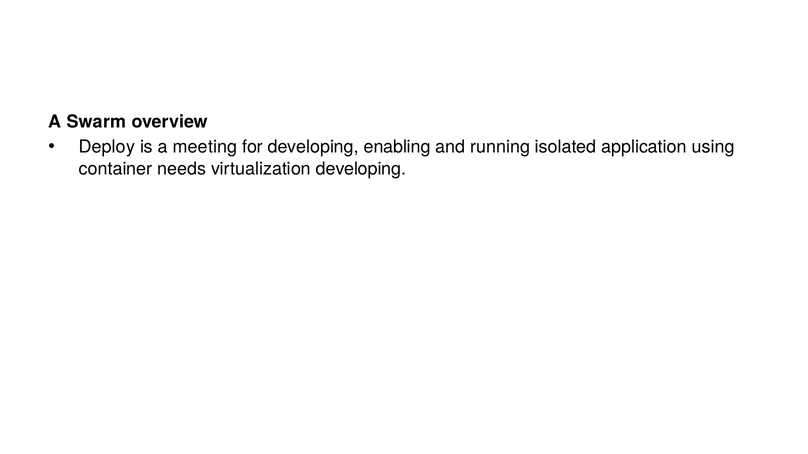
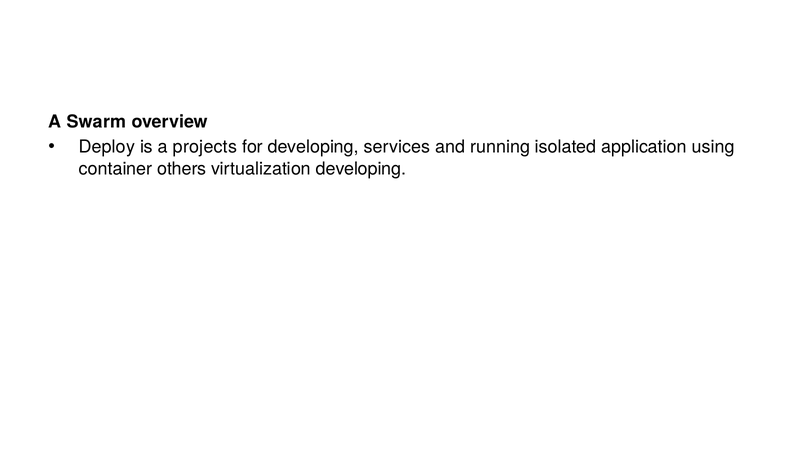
meeting: meeting -> projects (205, 147)
enabling: enabling -> services (397, 147)
needs: needs -> others (182, 169)
